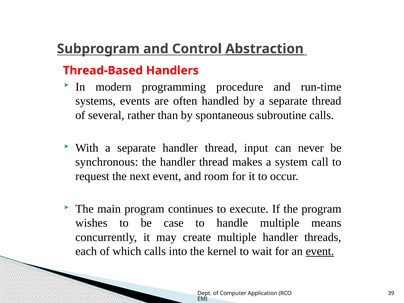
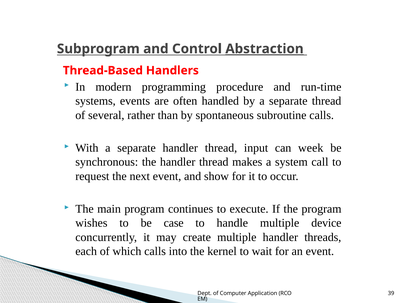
never: never -> week (311, 148)
room: room -> show (216, 176)
means: means -> device (326, 223)
event underline: present -> none (320, 251)
